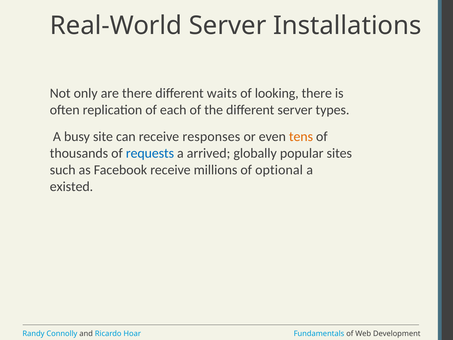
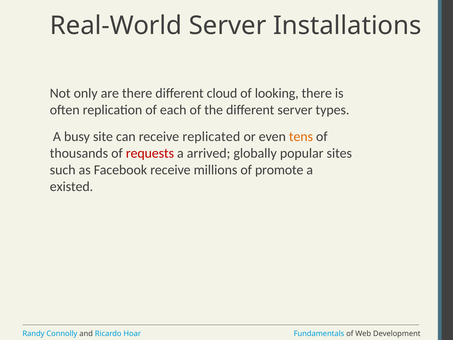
waits: waits -> cloud (222, 93)
responses: responses -> replicated (211, 137)
requests colour: blue -> red (150, 153)
optional: optional -> promote (279, 170)
